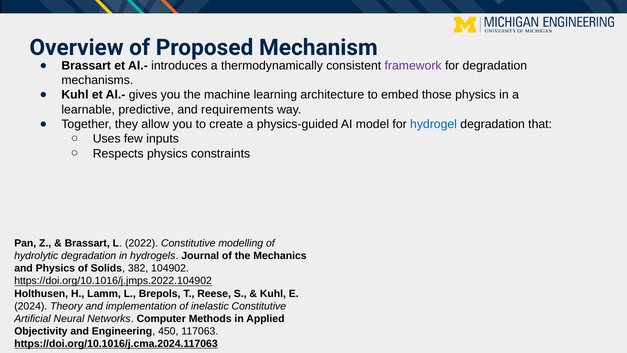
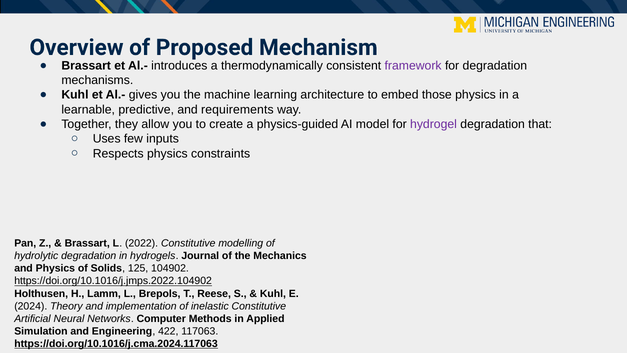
hydrogel colour: blue -> purple (434, 124)
382: 382 -> 125 (138, 268)
Objectivity: Objectivity -> Simulation (41, 331)
450: 450 -> 422 (168, 331)
